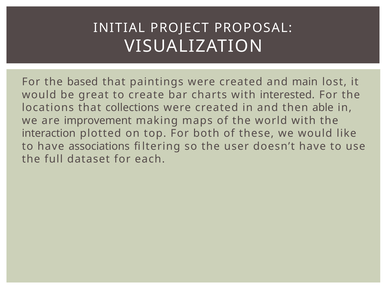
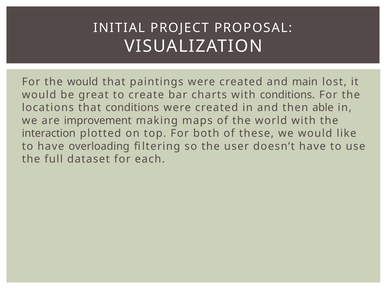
the based: based -> would (83, 82)
with interested: interested -> conditions (287, 95)
that collections: collections -> conditions (132, 108)
associations: associations -> overloading (99, 146)
